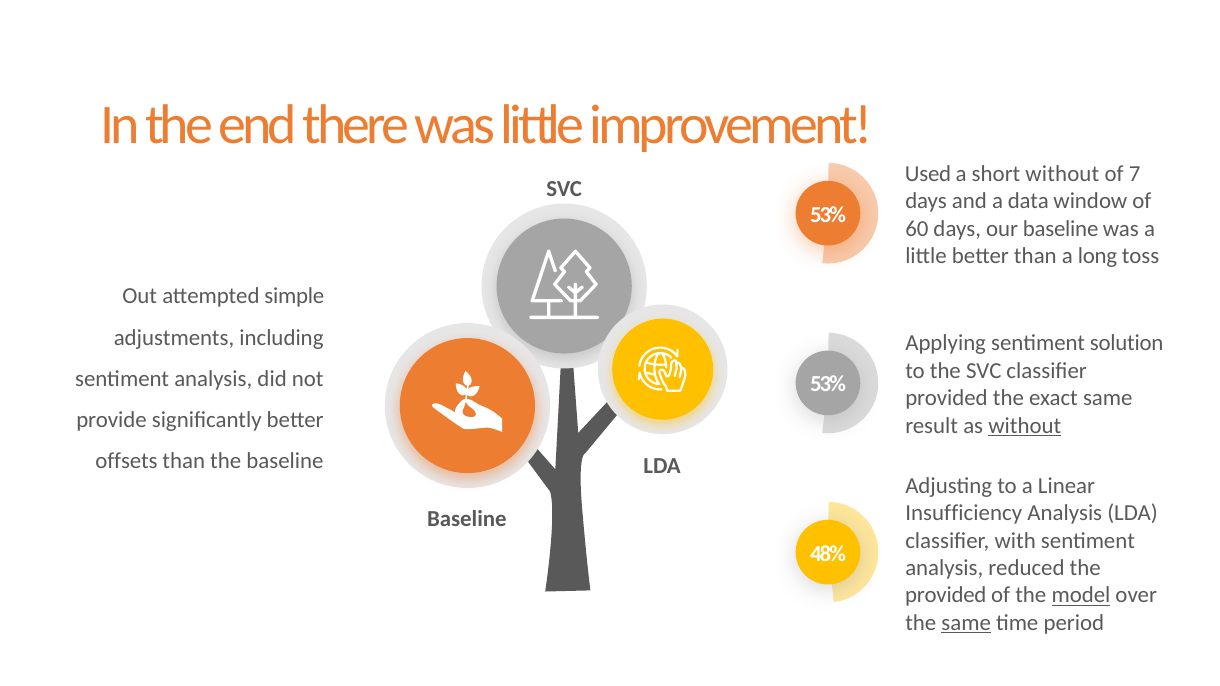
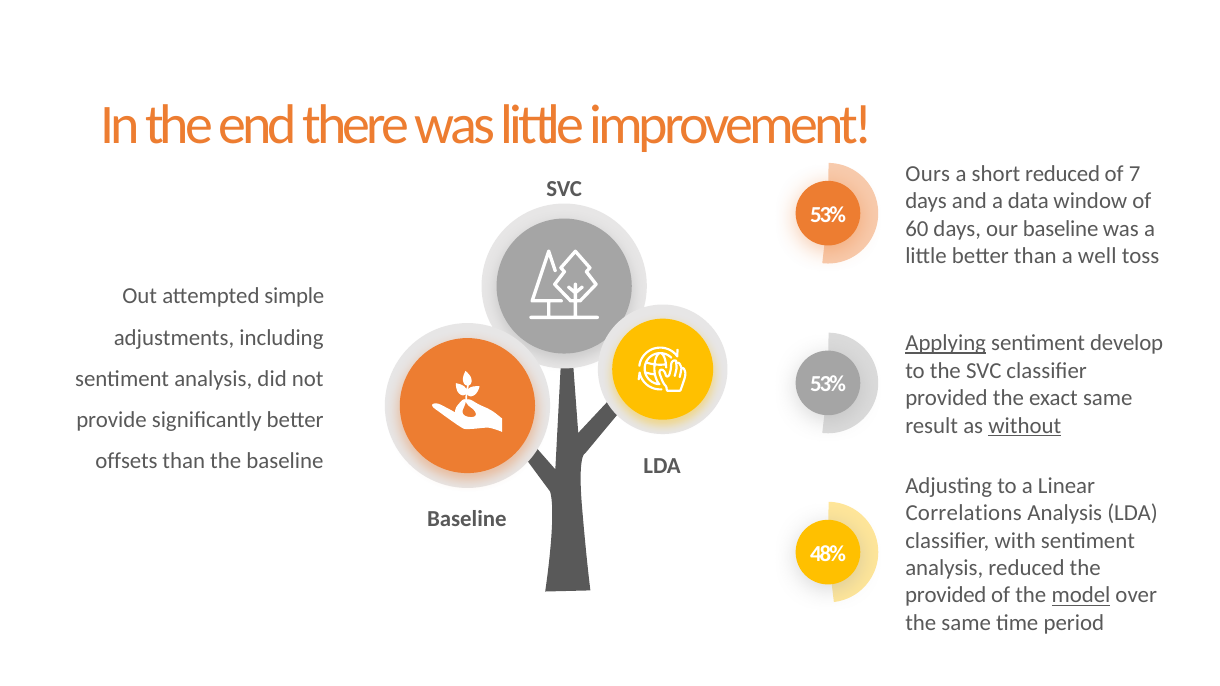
Used: Used -> Ours (928, 174)
short without: without -> reduced (1063, 174)
long: long -> well (1097, 256)
Applying underline: none -> present (946, 343)
solution: solution -> develop (1127, 343)
Insufficiency: Insufficiency -> Correlations (964, 513)
same underline: present -> none (966, 623)
